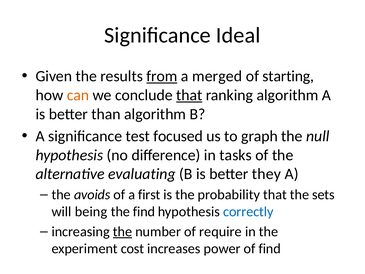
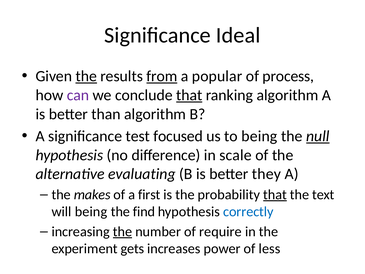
the underline: none -> present (86, 76)
merged: merged -> popular (217, 76)
starting: starting -> process (288, 76)
can colour: orange -> purple (78, 95)
to graph: graph -> being (259, 136)
null underline: none -> present (318, 136)
tasks: tasks -> scale (236, 155)
avoids: avoids -> makes (92, 195)
that underline: none -> present (275, 195)
sets: sets -> text (323, 195)
cost: cost -> gets (132, 248)
of find: find -> less (270, 248)
